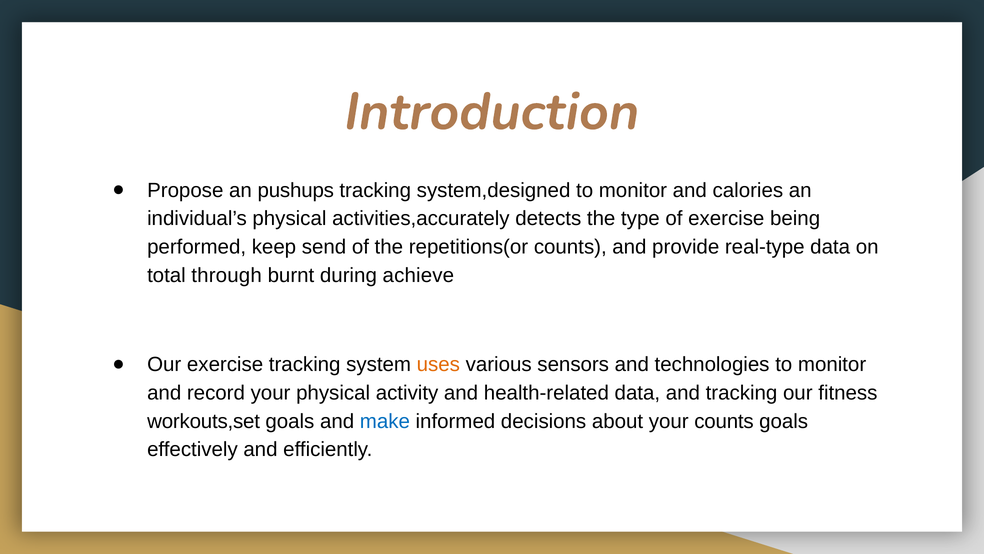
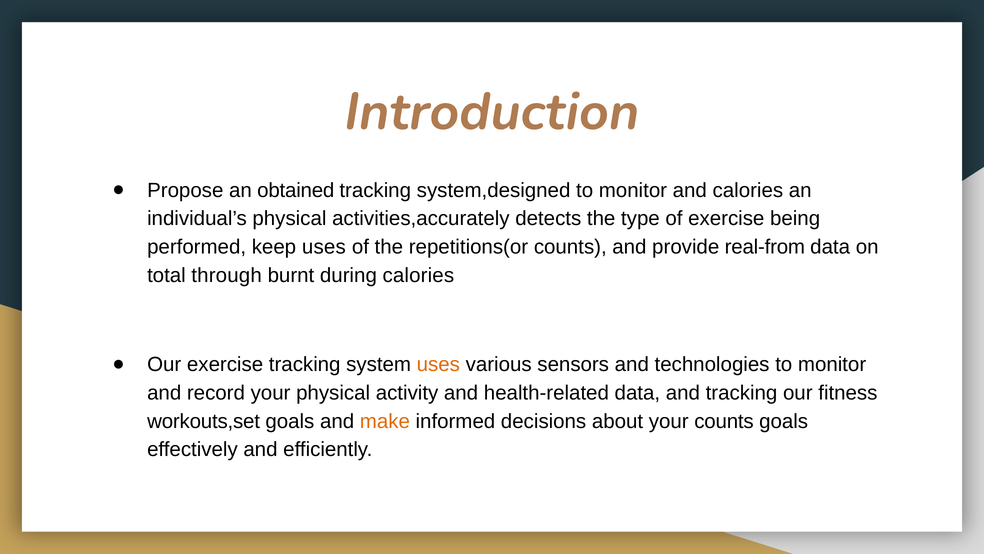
pushups: pushups -> obtained (296, 190)
keep send: send -> uses (324, 247)
real-type: real-type -> real-from (765, 247)
during achieve: achieve -> calories (418, 275)
make colour: blue -> orange (385, 421)
